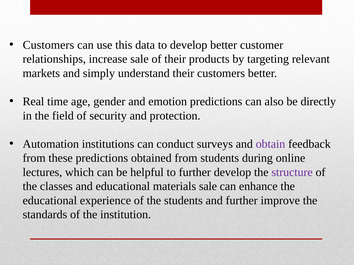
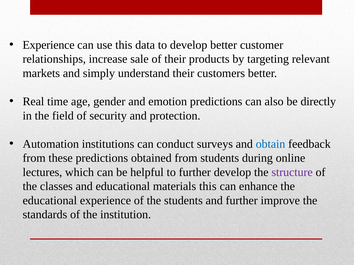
Customers: Customers -> Experience (49, 45)
obtain colour: purple -> blue (271, 144)
materials sale: sale -> this (208, 187)
